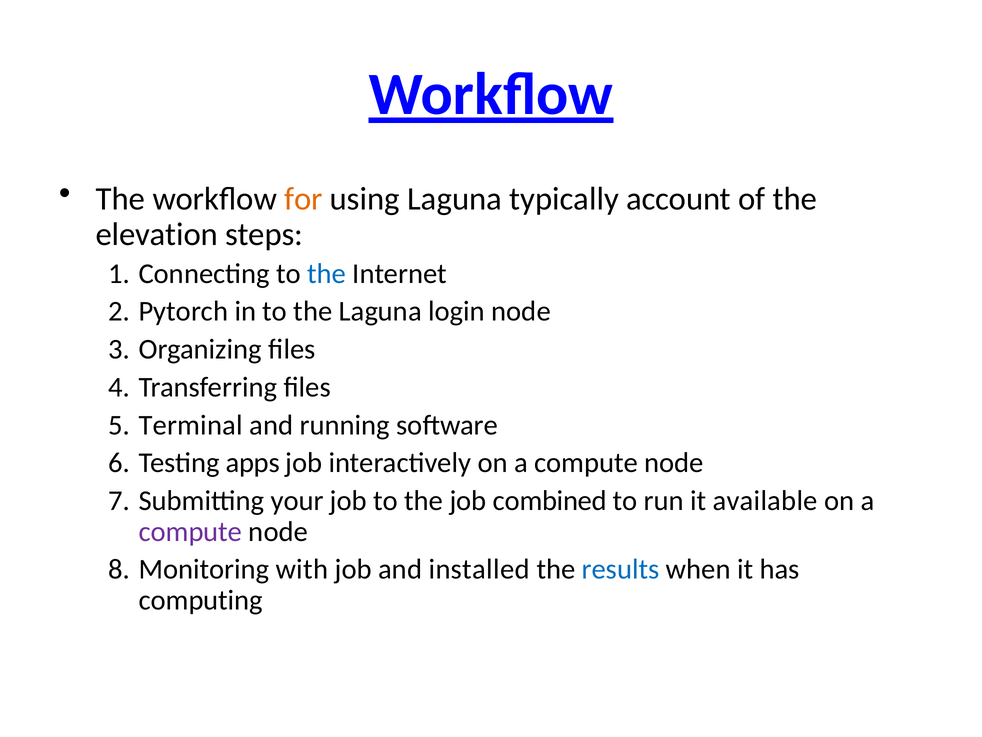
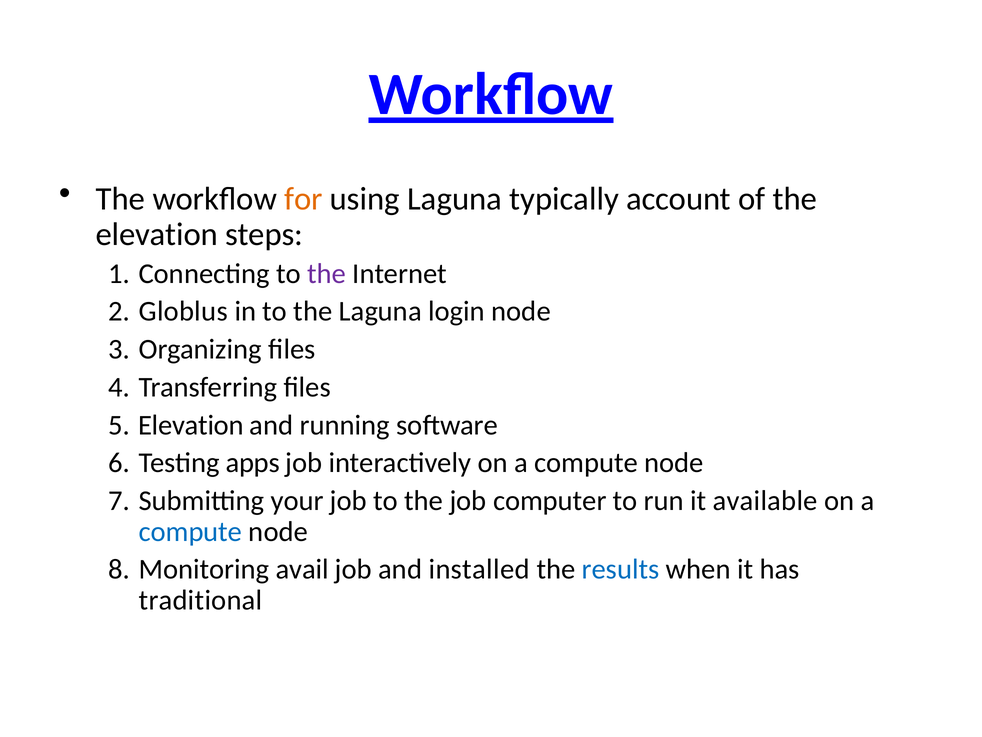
the colour: blue -> purple (327, 274)
Pytorch: Pytorch -> Globlus (183, 311)
Terminal: Terminal -> Elevation (191, 425)
combined: combined -> computer (550, 500)
compute colour: purple -> blue (190, 531)
with: with -> avail (302, 569)
computing: computing -> traditional (201, 600)
